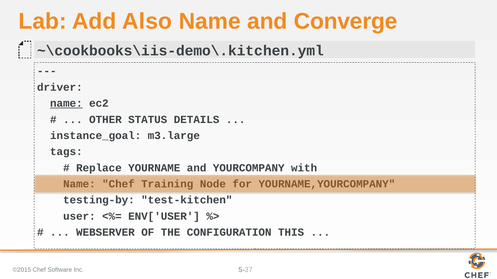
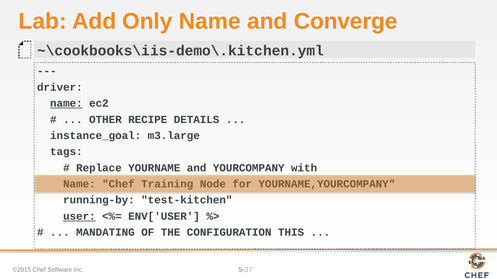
Also: Also -> Only (147, 21)
STATUS: STATUS -> RECIPE (148, 120)
testing-by: testing-by -> running-by (99, 200)
user underline: none -> present (79, 217)
WEBSERVER: WEBSERVER -> MANDATING (105, 233)
